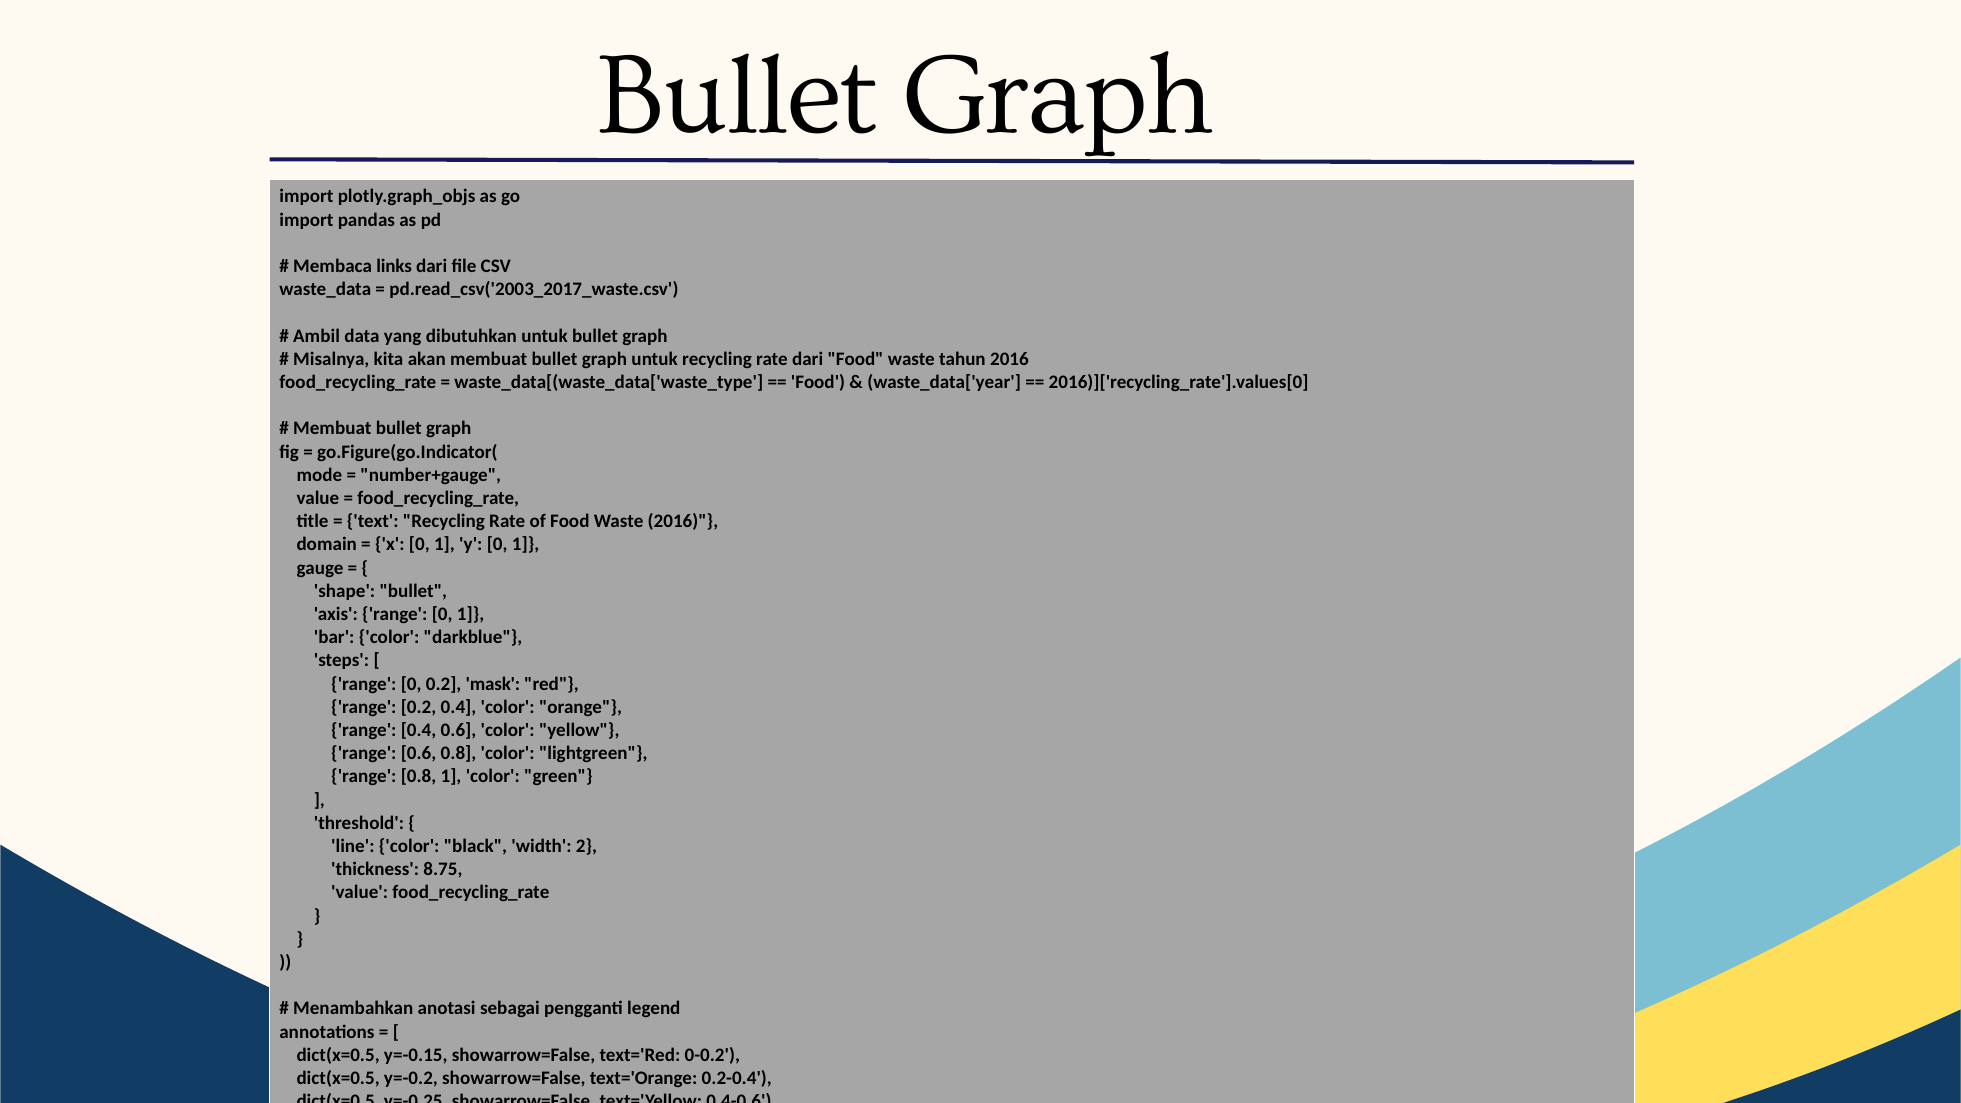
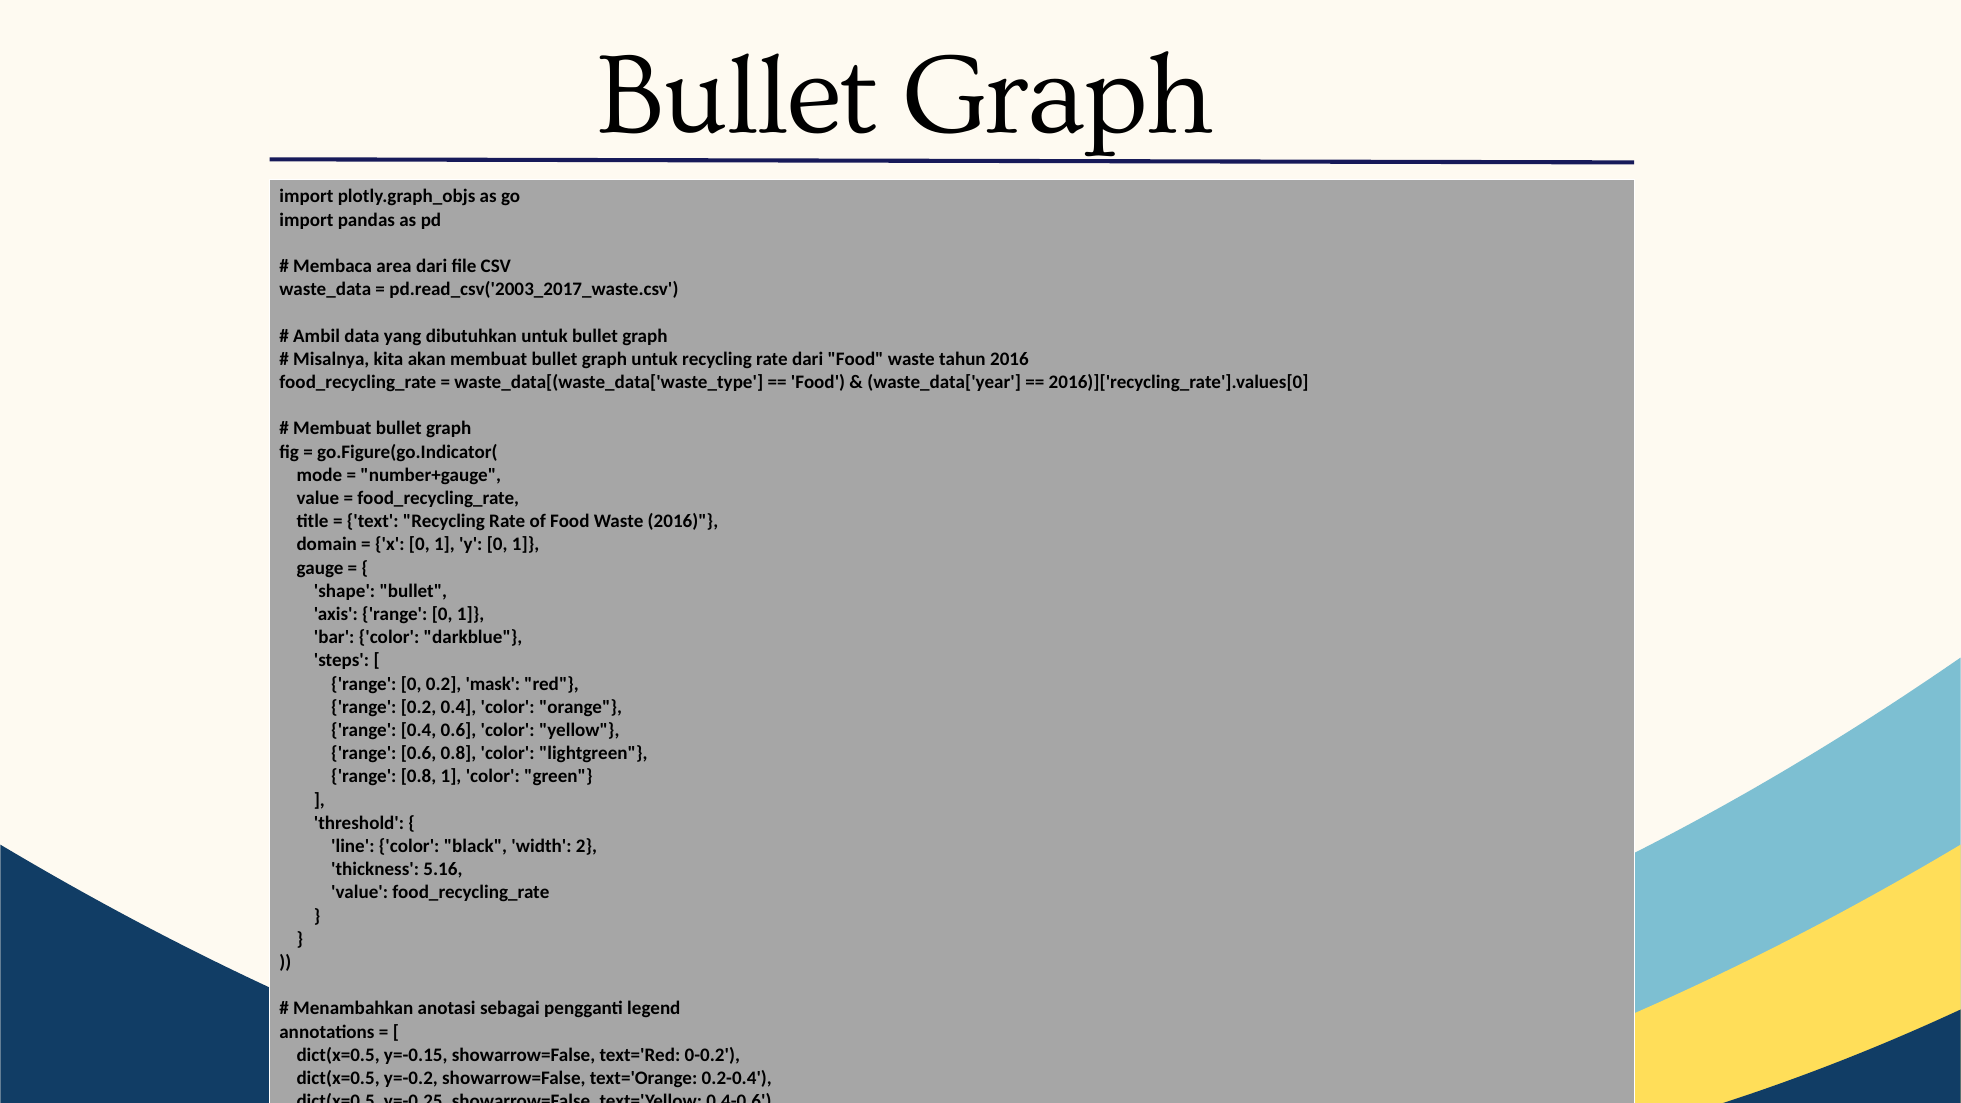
links: links -> area (394, 266)
8.75: 8.75 -> 5.16 (443, 869)
